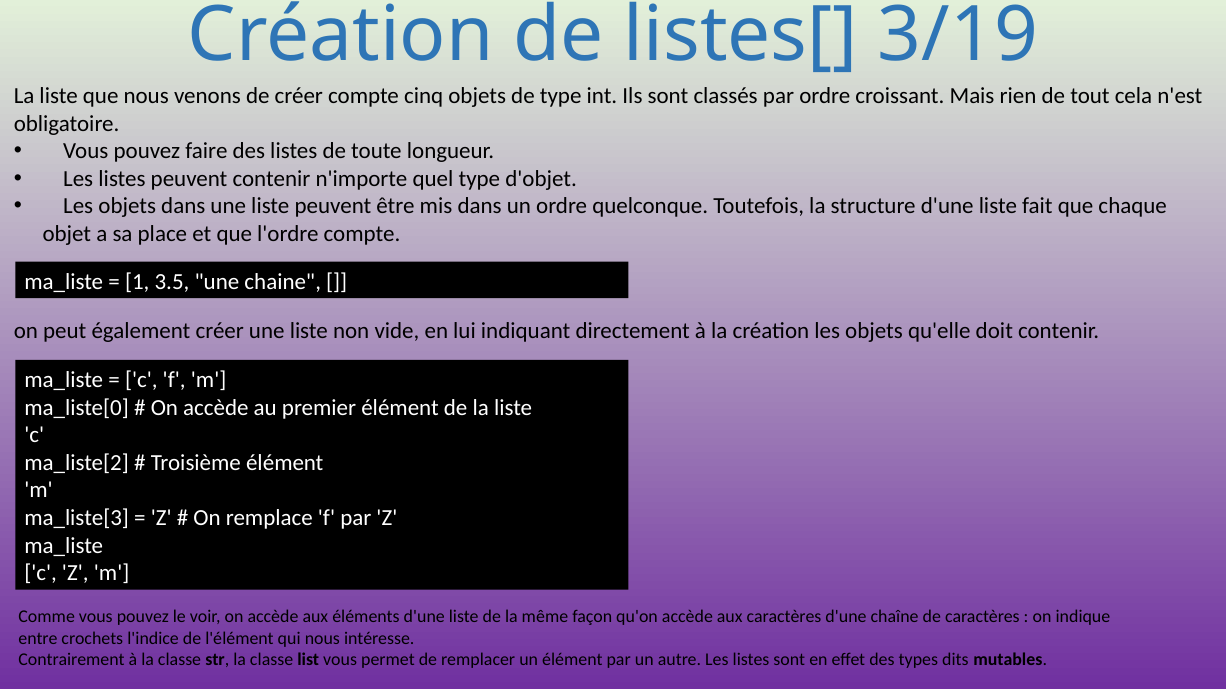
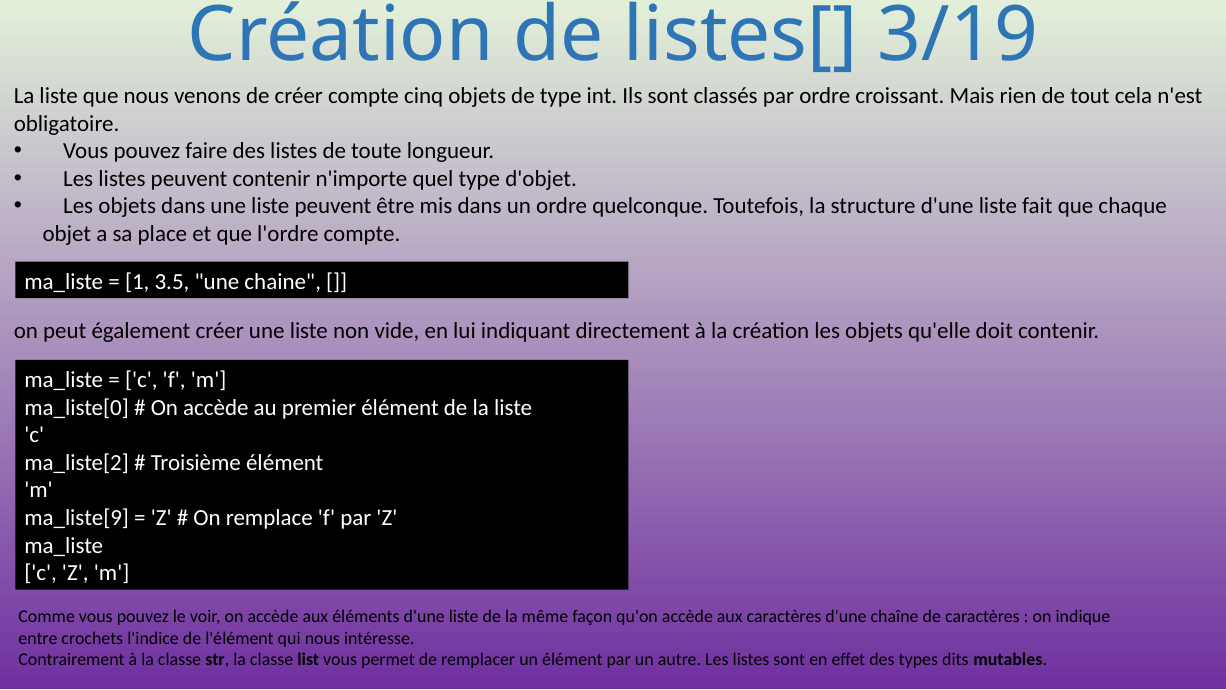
ma_liste[3: ma_liste[3 -> ma_liste[9 (77, 518)
